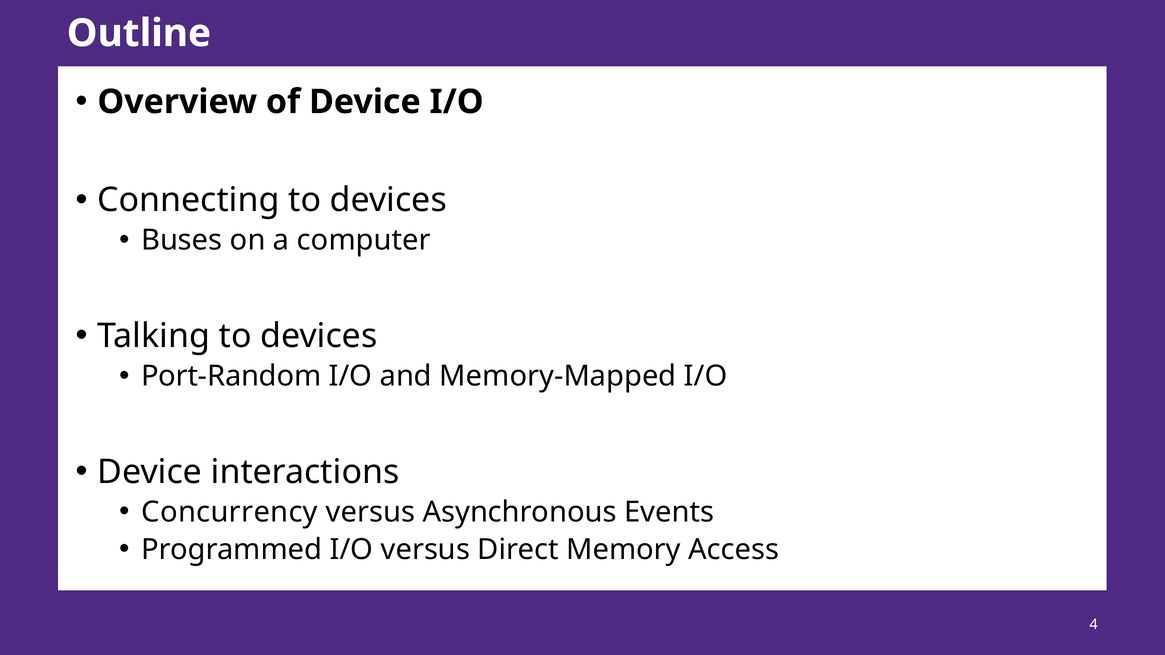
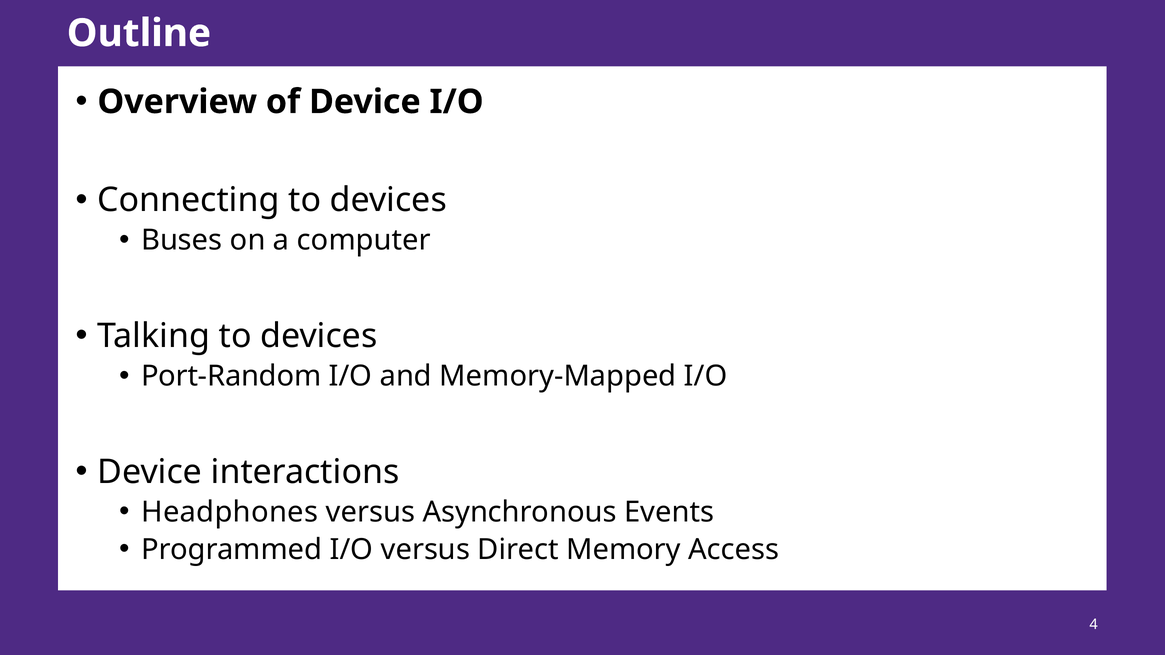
Concurrency: Concurrency -> Headphones (230, 512)
